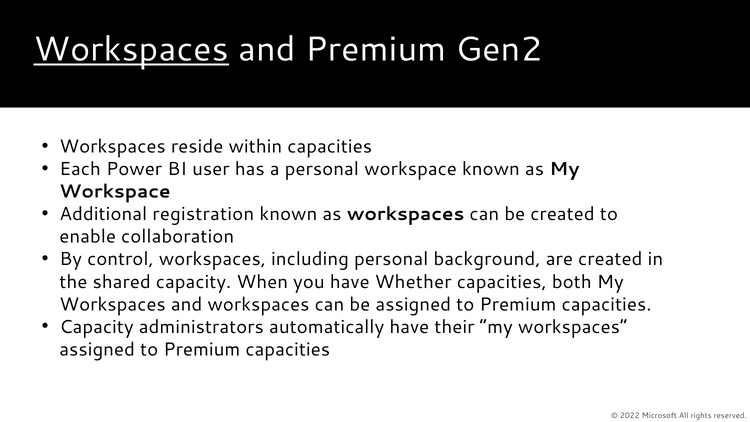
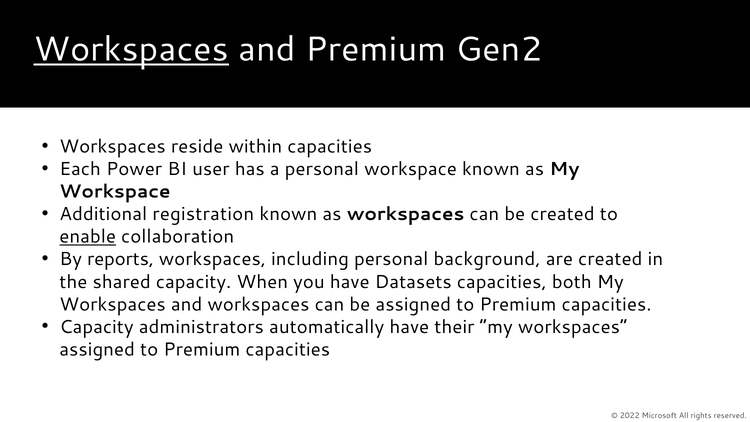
enable underline: none -> present (88, 237)
control: control -> reports (121, 259)
Whether: Whether -> Datasets (413, 282)
